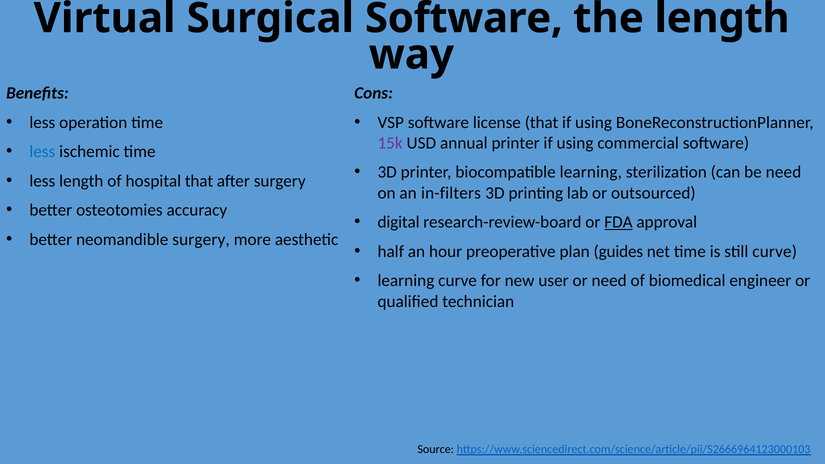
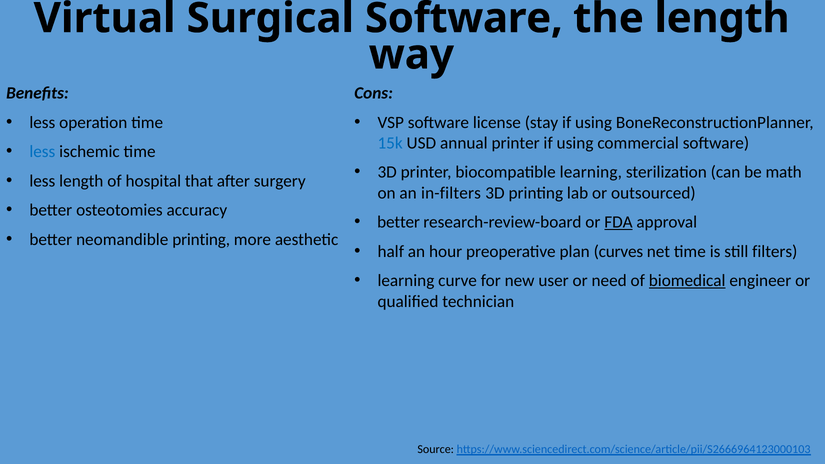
license that: that -> stay (542, 122)
15k colour: purple -> blue (390, 143)
be need: need -> math (784, 172)
digital: digital -> better (399, 222)
neomandible surgery: surgery -> printing (201, 239)
guides: guides -> curves (618, 251)
still curve: curve -> filters (775, 251)
biomedical underline: none -> present (687, 281)
